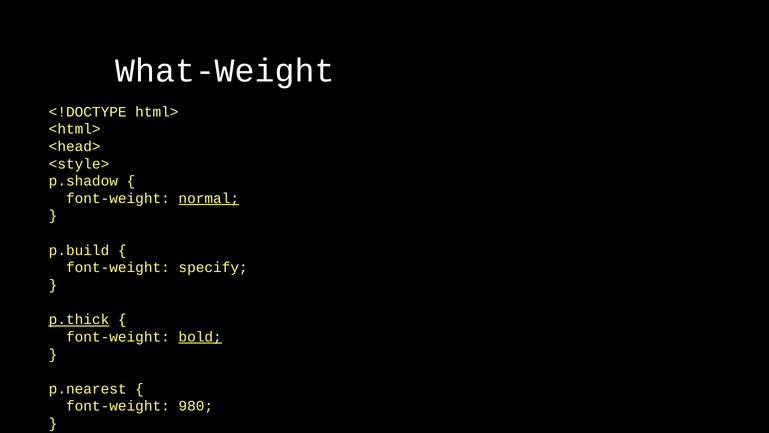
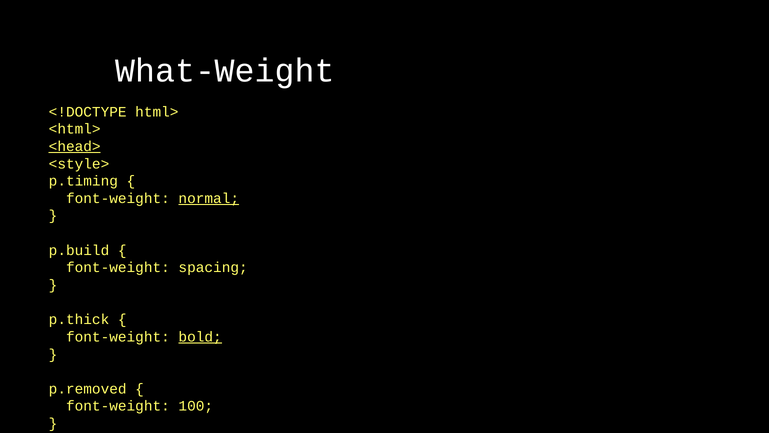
<head> underline: none -> present (75, 146)
p.shadow: p.shadow -> p.timing (83, 181)
specify: specify -> spacing (213, 267)
p.thick underline: present -> none (79, 319)
p.nearest: p.nearest -> p.removed (88, 389)
980: 980 -> 100 (196, 406)
